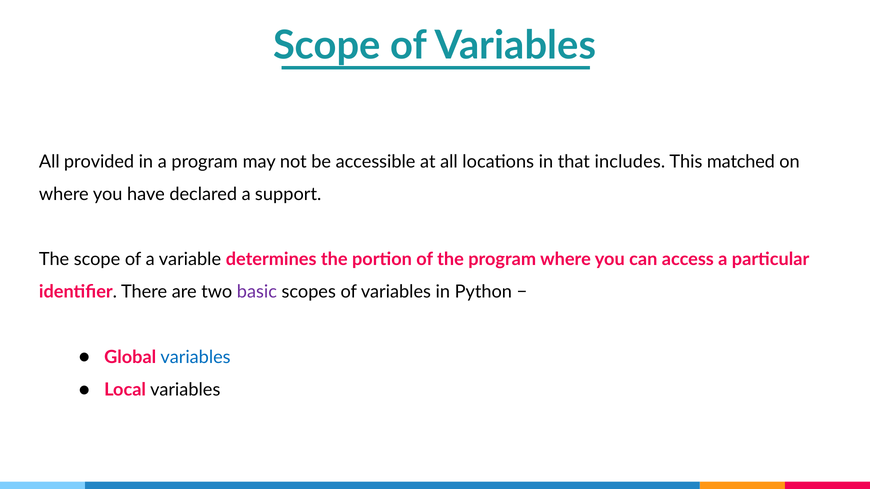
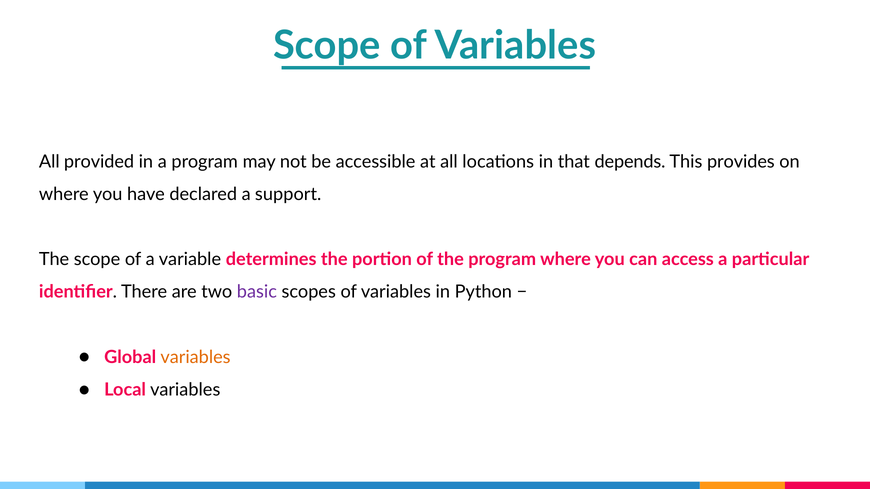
includes: includes -> depends (630, 162)
matched: matched -> provides (741, 162)
variables colour: blue -> orange (196, 357)
